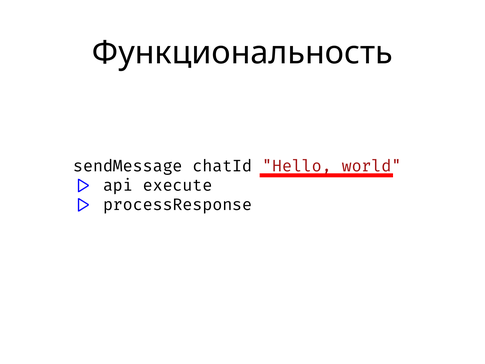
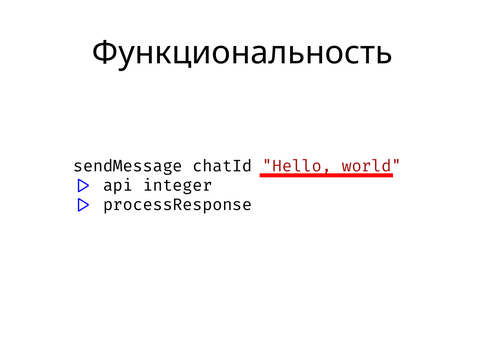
execute: execute -> integer (178, 185)
